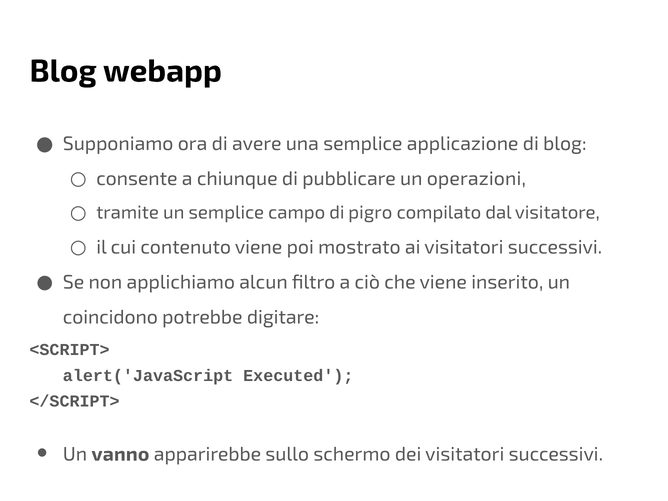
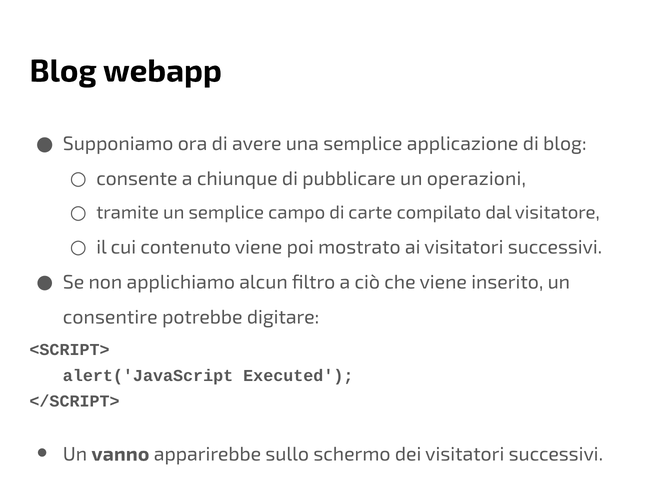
pigro: pigro -> carte (370, 213)
coincidono: coincidono -> consentire (110, 317)
